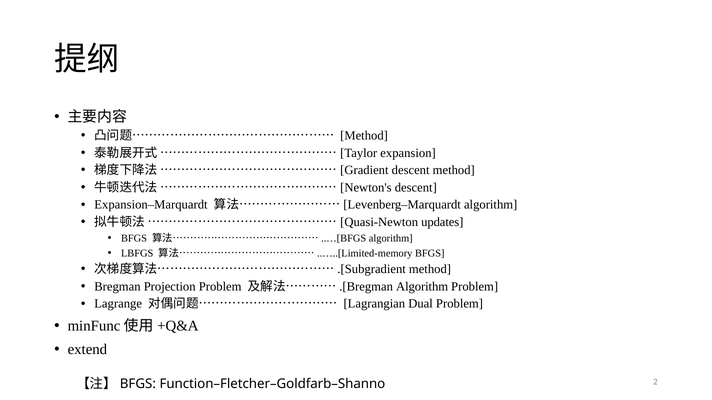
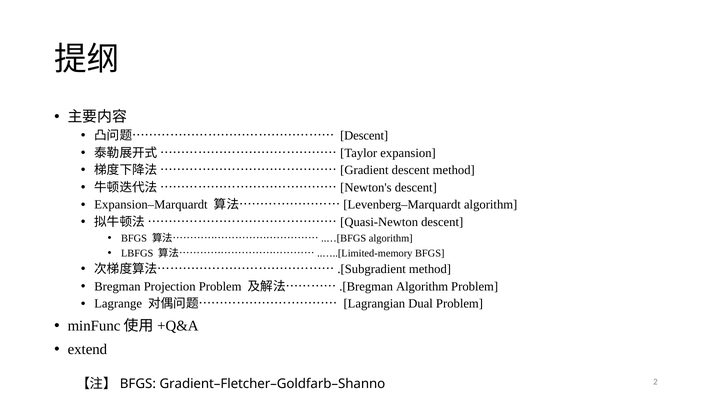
Method: Method -> Descent (364, 136)
updates: updates -> descent (442, 222)
Function–Fletcher–Goldfarb–Shanno: Function–Fletcher–Goldfarb–Shanno -> Gradient–Fletcher–Goldfarb–Shanno (272, 384)
